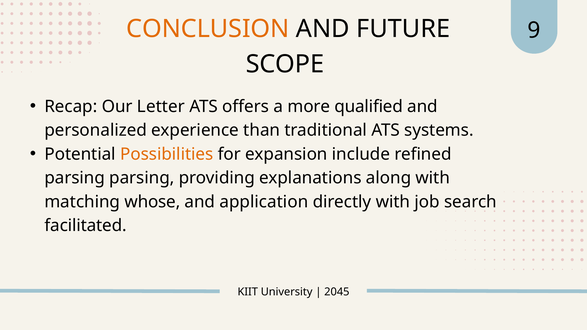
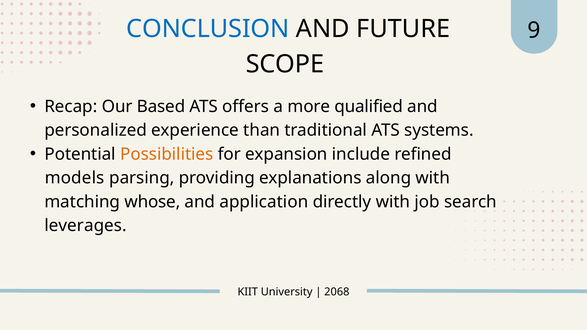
CONCLUSION colour: orange -> blue (208, 29)
Letter: Letter -> Based (161, 106)
parsing: parsing -> models (75, 178)
facilitated: facilitated -> leverages (86, 226)
2045: 2045 -> 2068 (337, 292)
